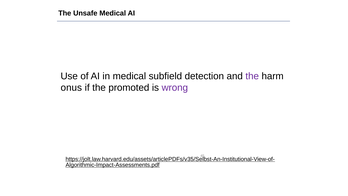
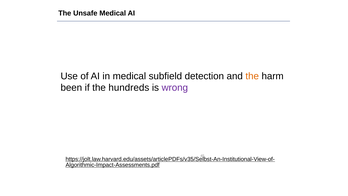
the colour: purple -> orange (252, 76)
onus: onus -> been (71, 88)
promoted: promoted -> hundreds (129, 88)
